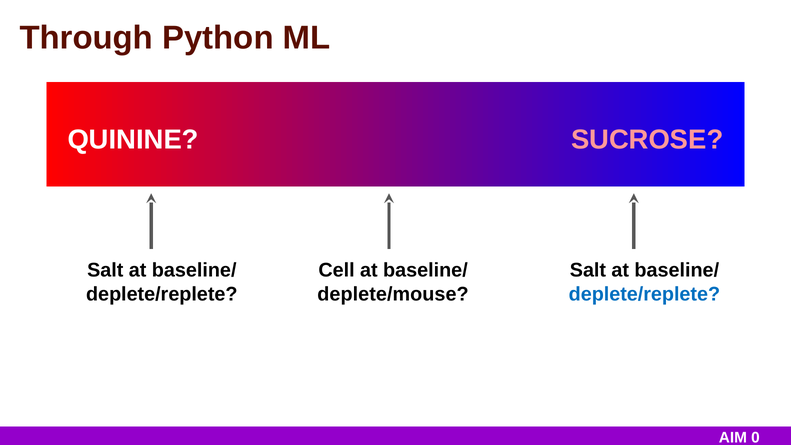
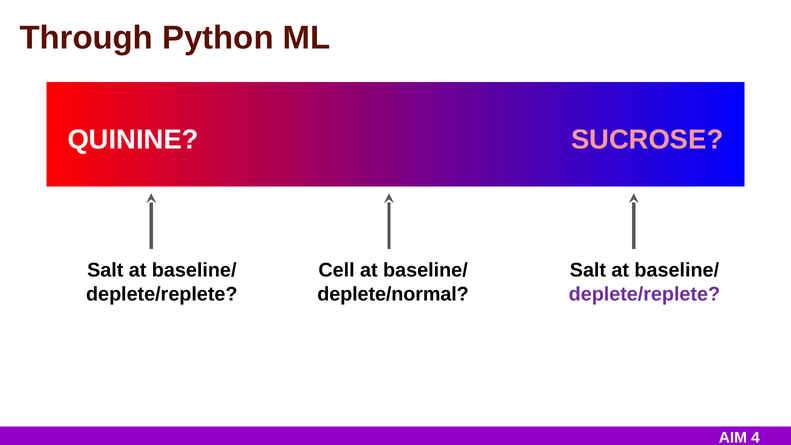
deplete/mouse: deplete/mouse -> deplete/normal (393, 294)
deplete/replete colour: blue -> purple (644, 294)
0: 0 -> 4 (755, 437)
